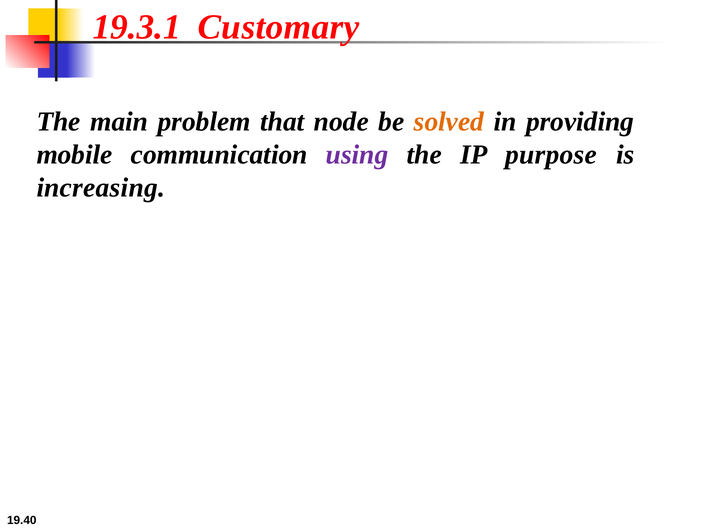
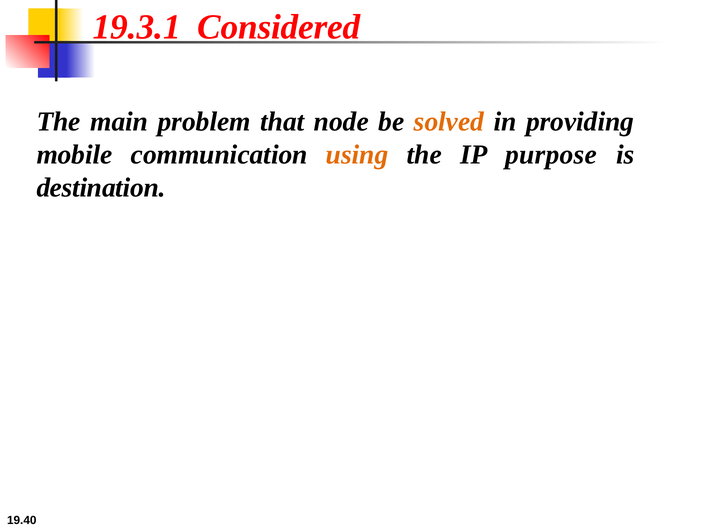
Customary: Customary -> Considered (279, 27)
using colour: purple -> orange (357, 155)
increasing: increasing -> destination (101, 188)
